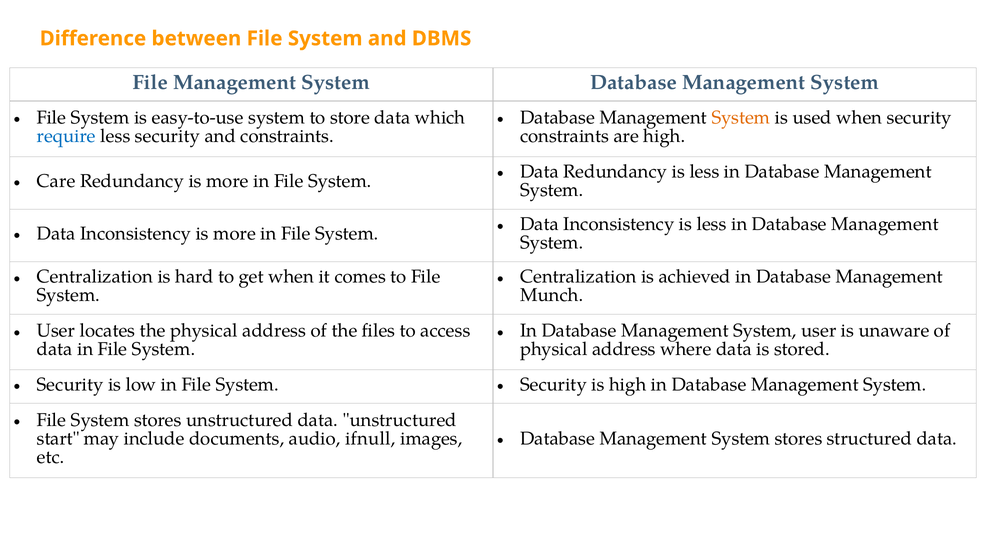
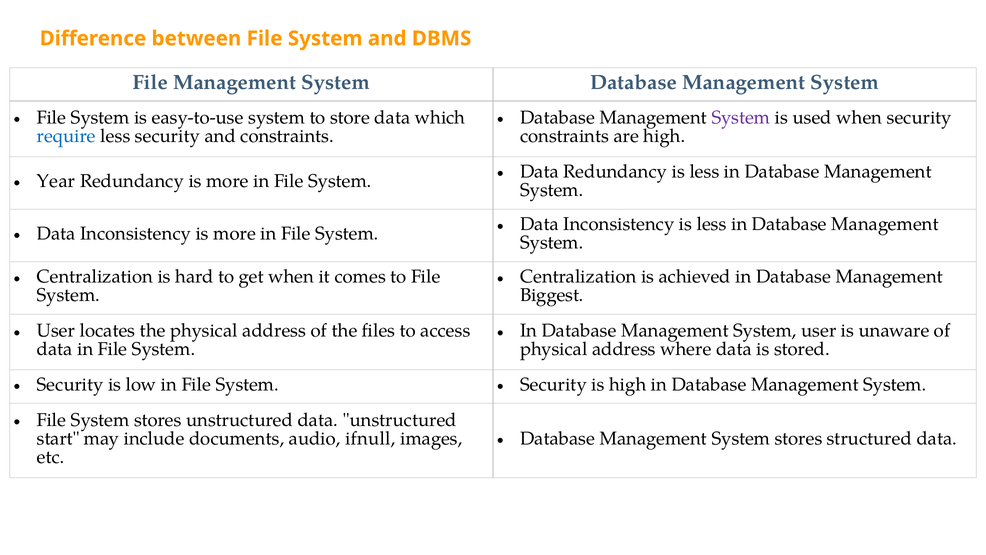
System colour: orange -> purple (741, 117)
Care: Care -> Year (56, 181)
Munch: Munch -> Biggest (552, 295)
